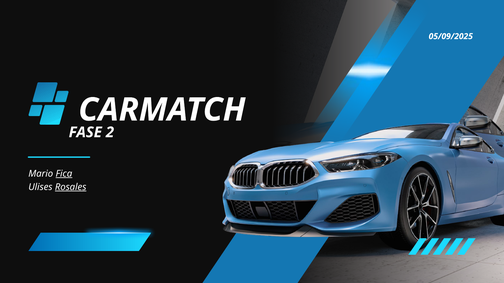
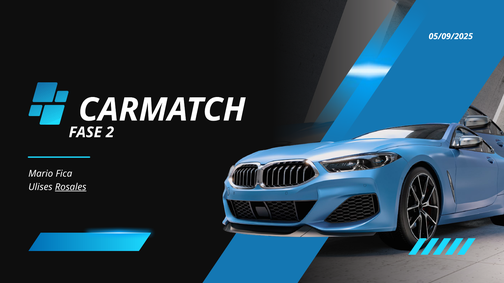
Fica underline: present -> none (64, 174)
